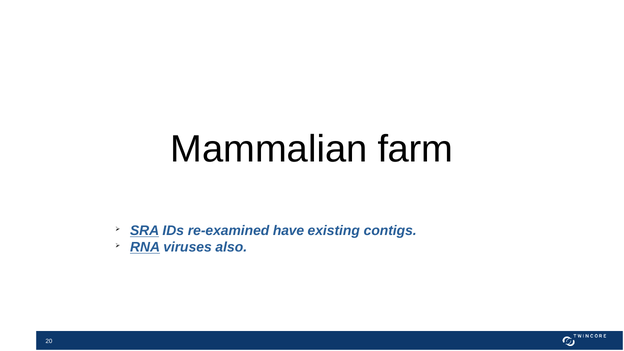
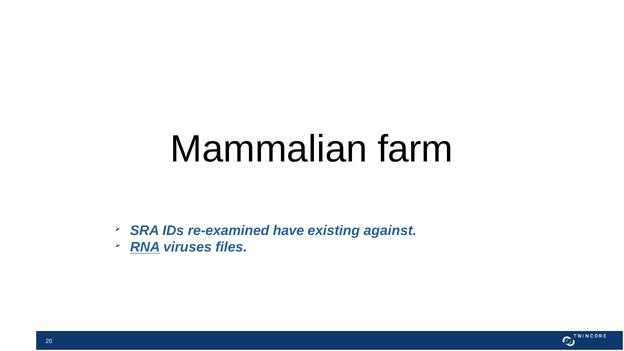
SRA underline: present -> none (145, 231)
contigs: contigs -> against (390, 231)
also: also -> files (231, 247)
